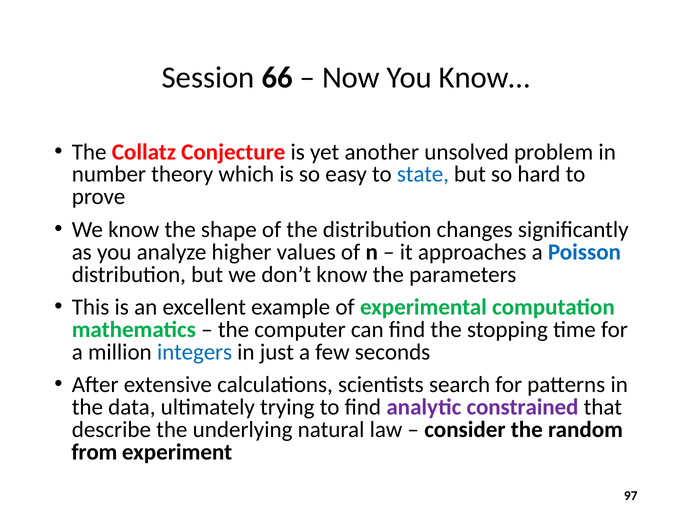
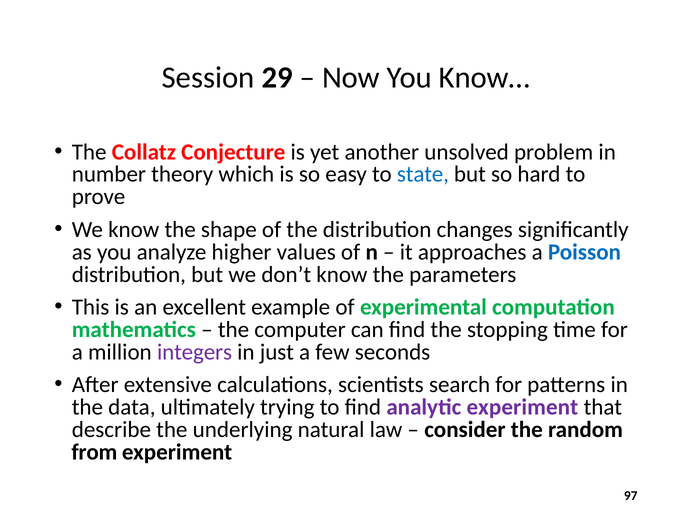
66: 66 -> 29 (277, 78)
integers colour: blue -> purple (195, 352)
analytic constrained: constrained -> experiment (522, 407)
